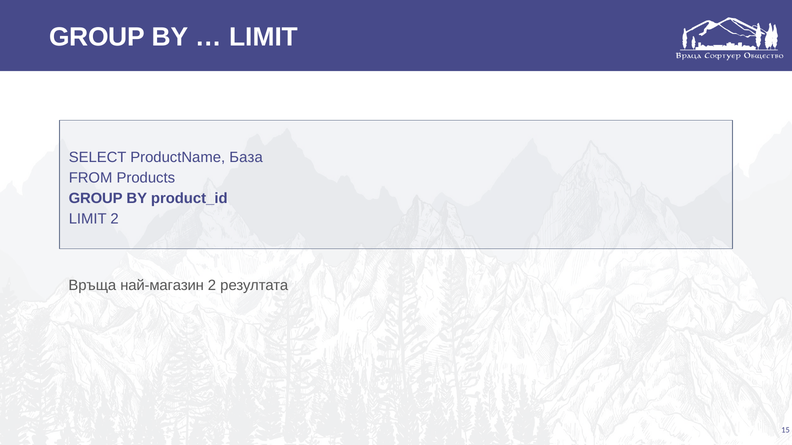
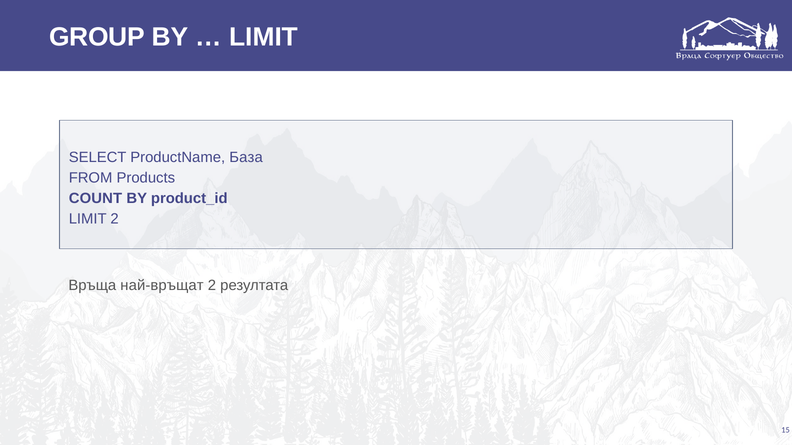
GROUP: GROUP -> COUNT (95, 199)
най-магазин: най-магазин -> най-връщат (162, 286)
